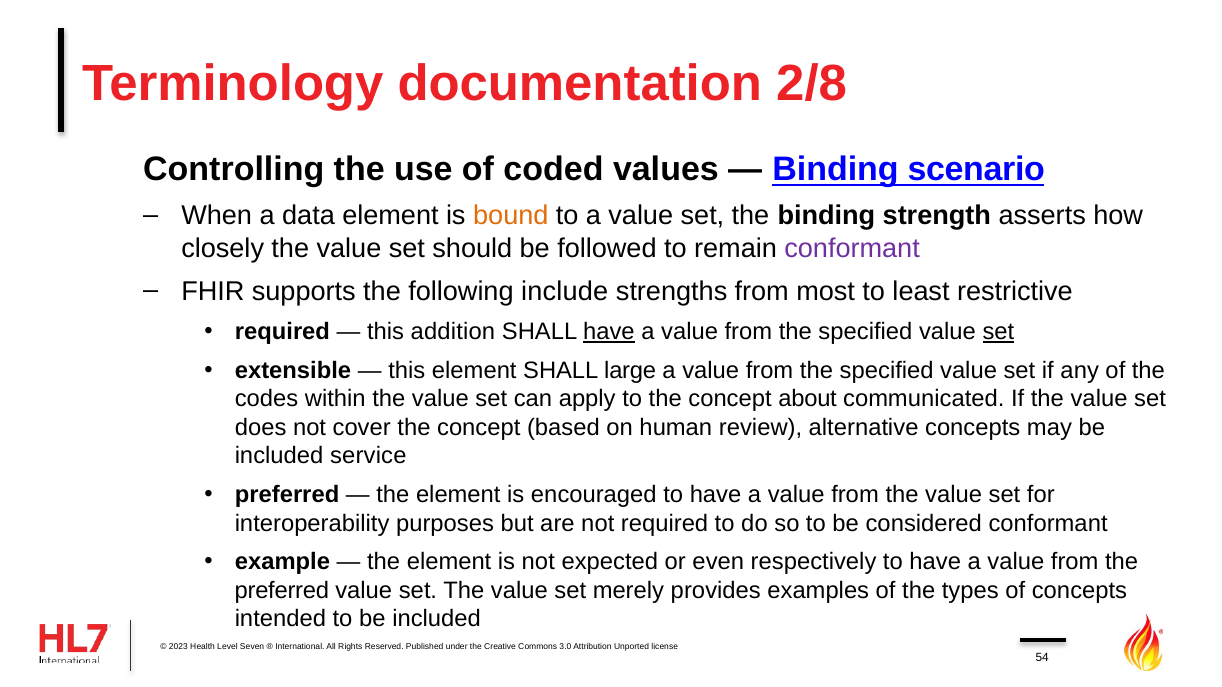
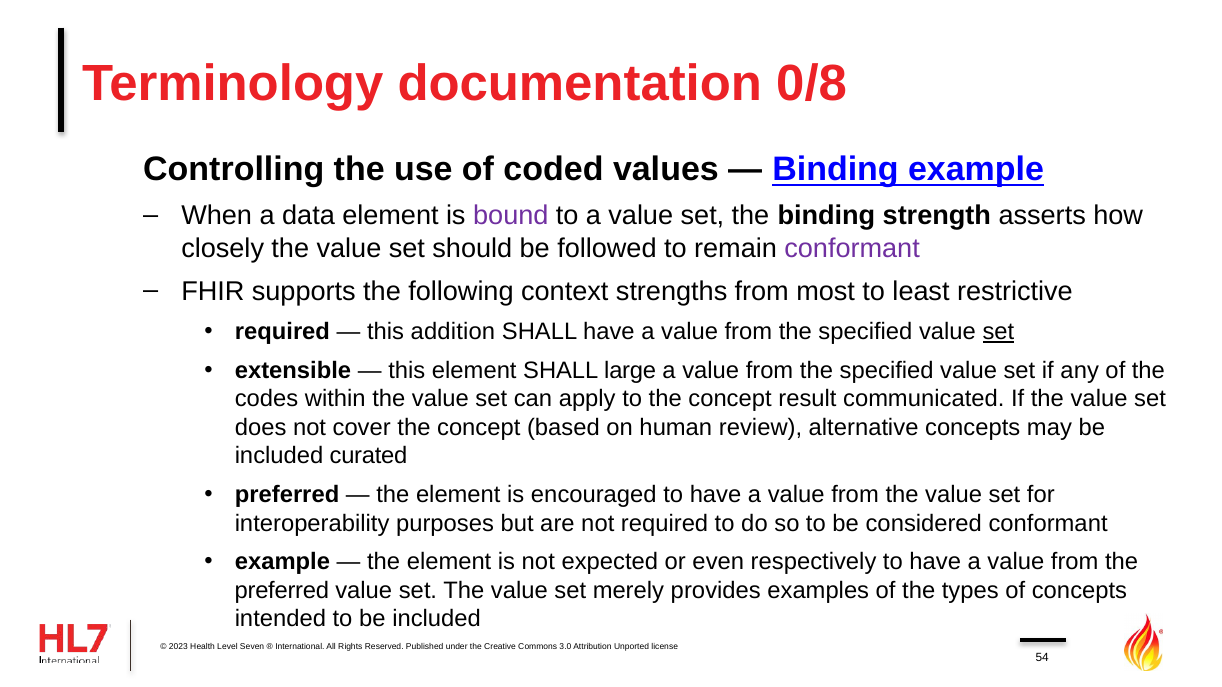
2/8: 2/8 -> 0/8 (812, 83)
Binding scenario: scenario -> example (976, 170)
bound colour: orange -> purple (511, 216)
include: include -> context (565, 291)
have underline: present -> none (609, 332)
about: about -> result (807, 399)
service: service -> curated (369, 456)
